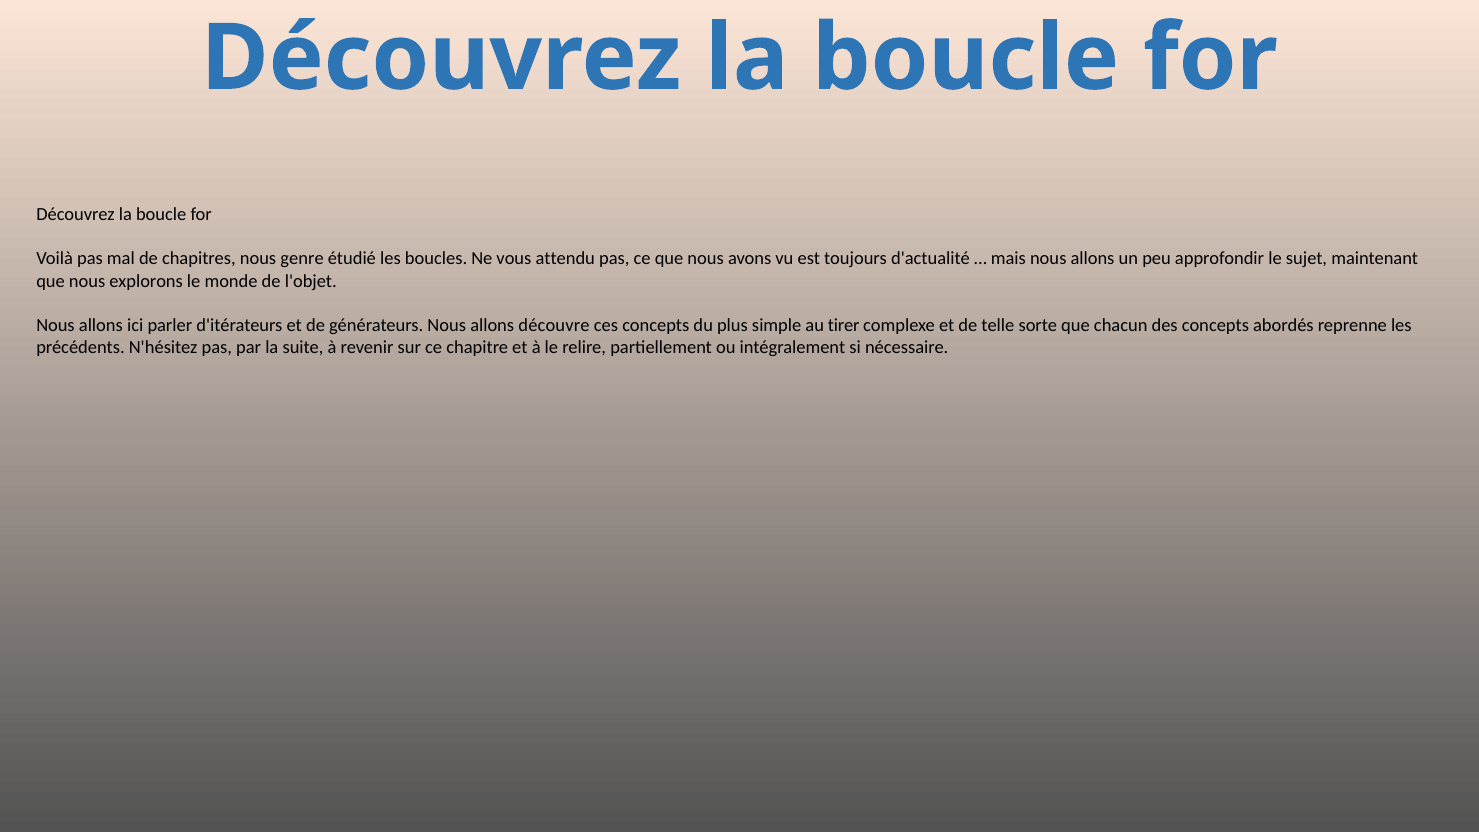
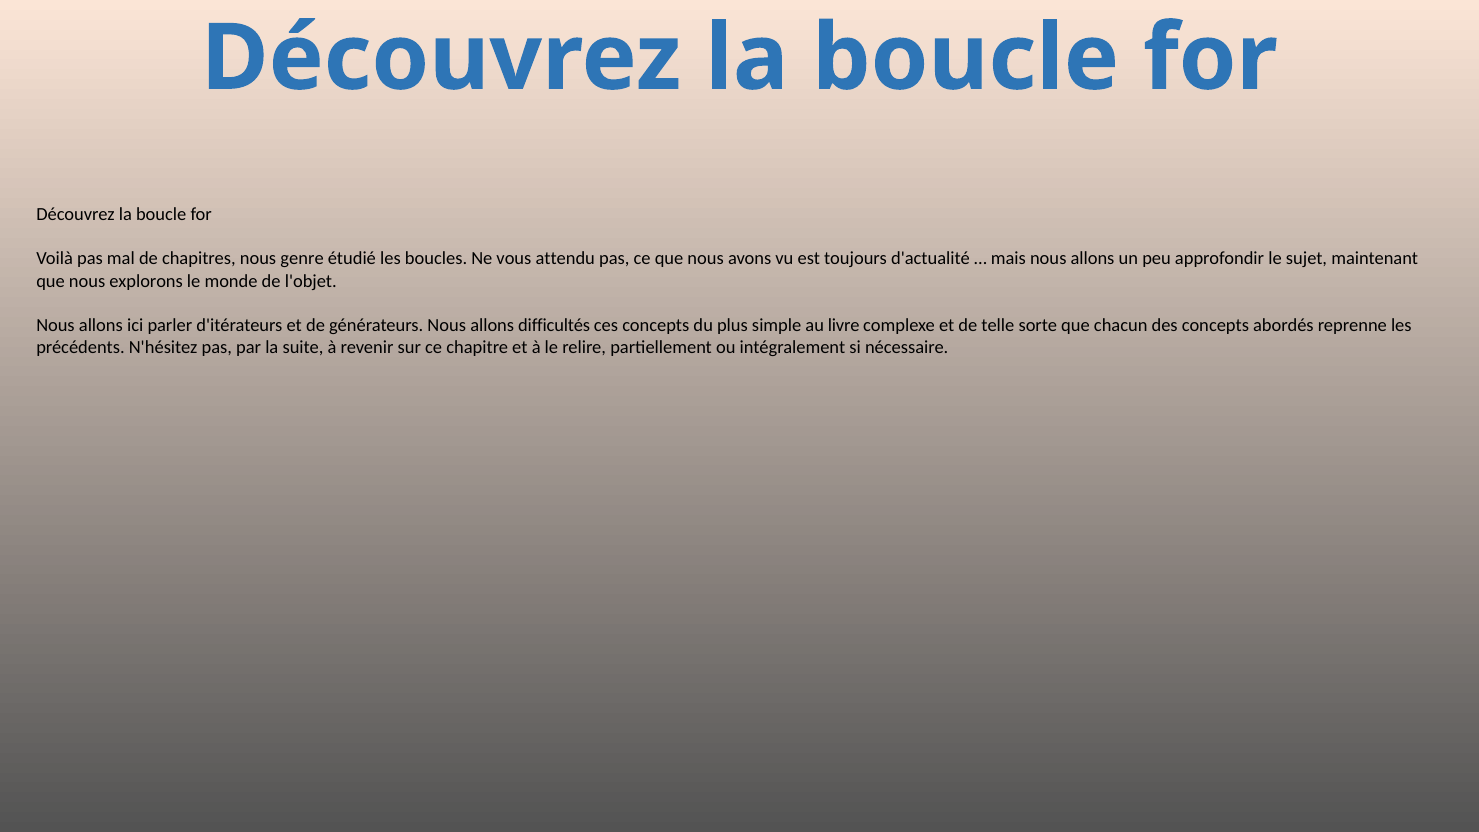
découvre: découvre -> difficultés (554, 325)
tirer: tirer -> livre (844, 325)
